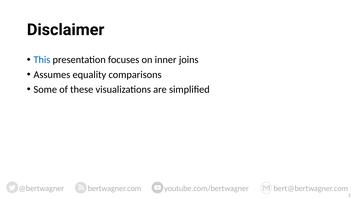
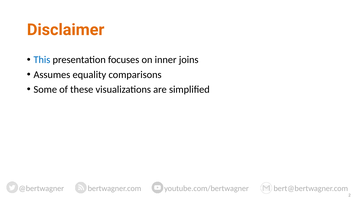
Disclaimer colour: black -> orange (66, 30)
